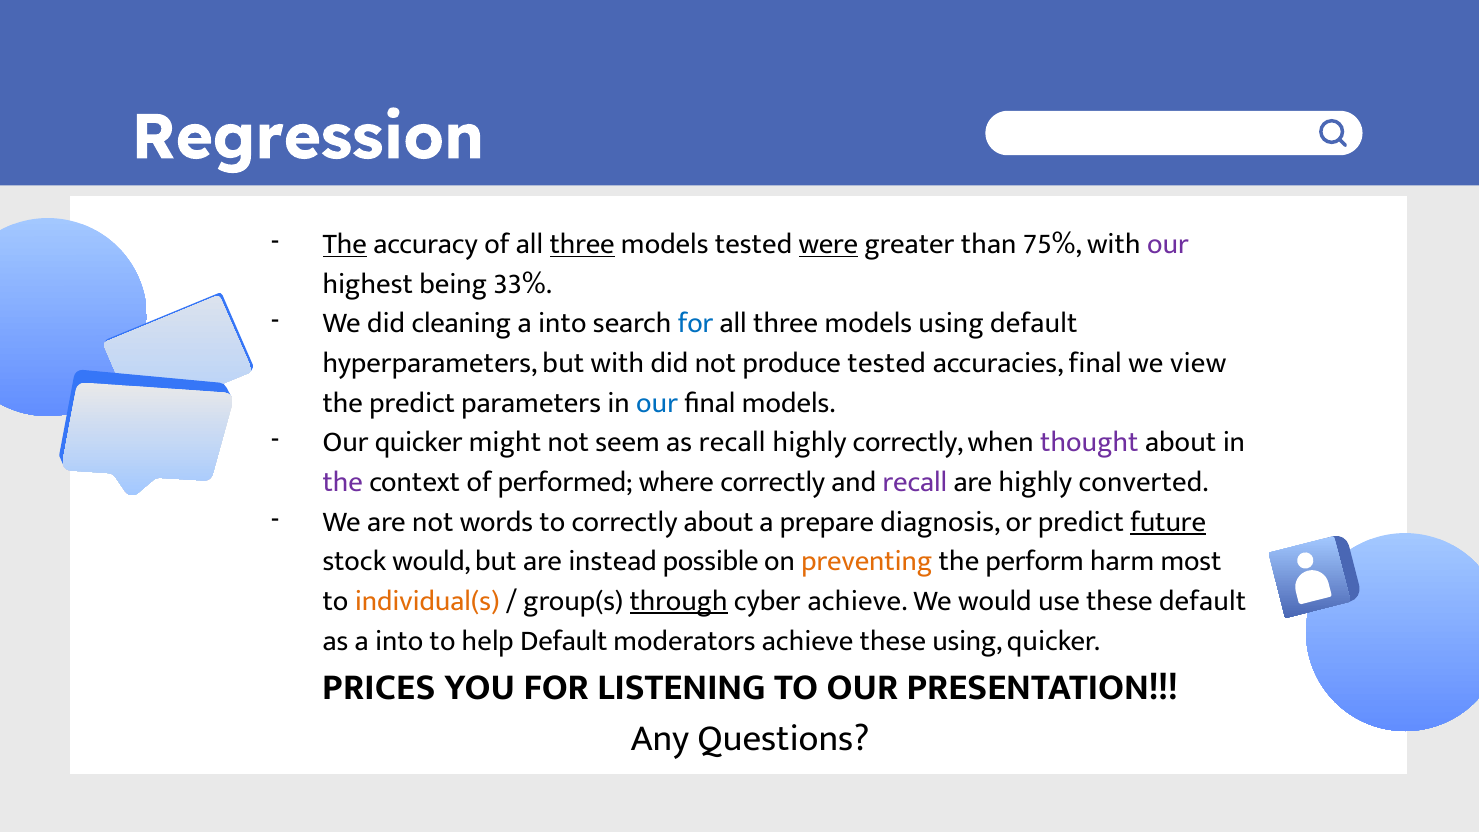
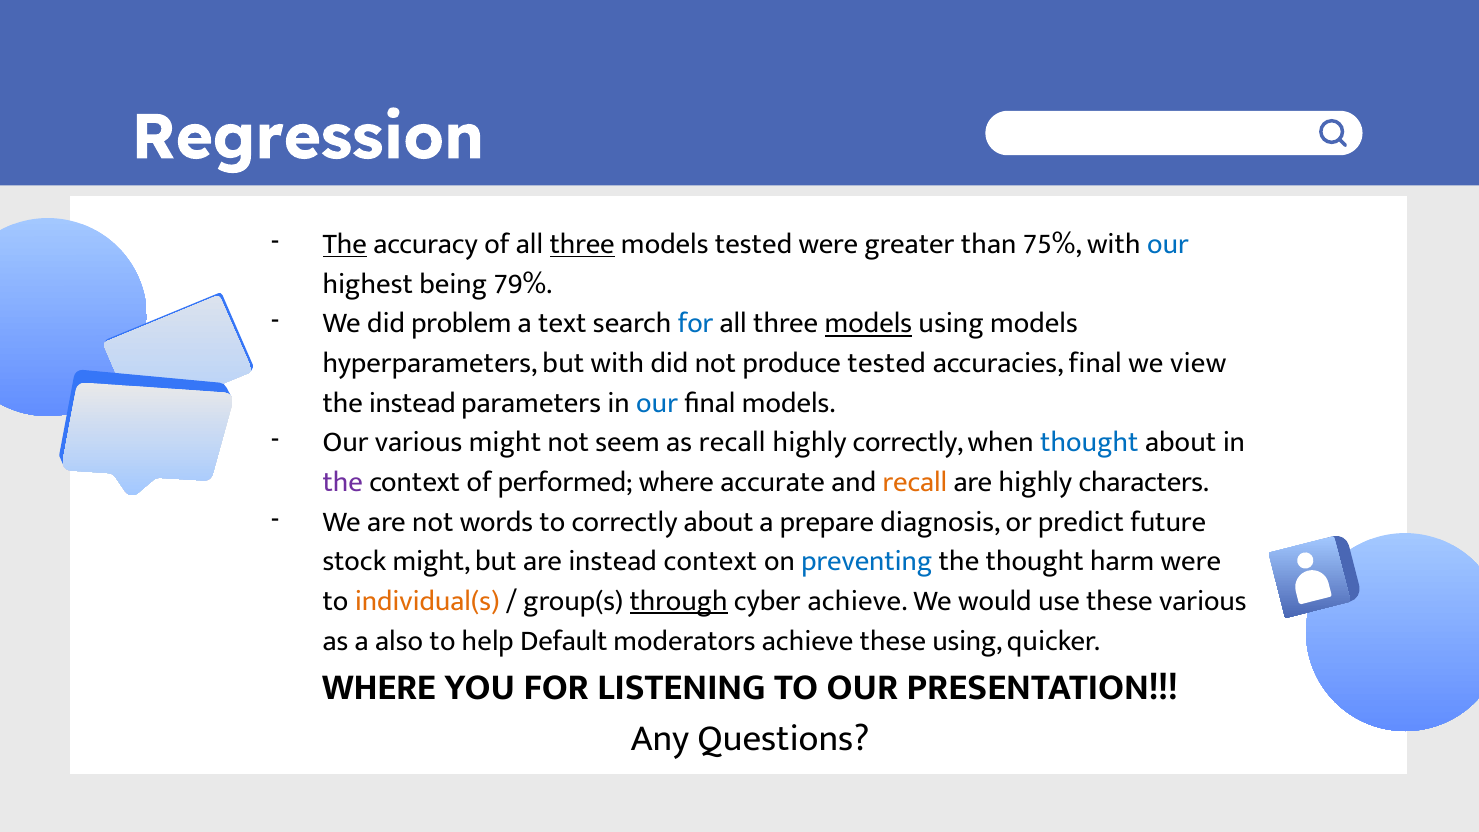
were underline: present -> none (828, 244)
our colour: purple -> blue (1168, 244)
33%: 33% -> 79% (523, 284)
cleaning: cleaning -> problem (461, 323)
into: into -> text (562, 323)
models underline: none -> present (868, 323)
using default: default -> models (1034, 323)
the predict: predict -> instead (412, 403)
Our quicker: quicker -> various (419, 442)
thought colour: purple -> blue (1089, 442)
where correctly: correctly -> accurate (773, 482)
recall colour: purple -> orange (915, 482)
converted: converted -> characters (1144, 482)
future underline: present -> none (1168, 522)
stock would: would -> might (431, 561)
instead possible: possible -> context (710, 561)
preventing colour: orange -> blue (867, 561)
the perform: perform -> thought (1035, 561)
harm most: most -> were (1191, 561)
these default: default -> various (1203, 601)
as a into: into -> also (399, 641)
PRICES: PRICES -> WHERE (379, 687)
